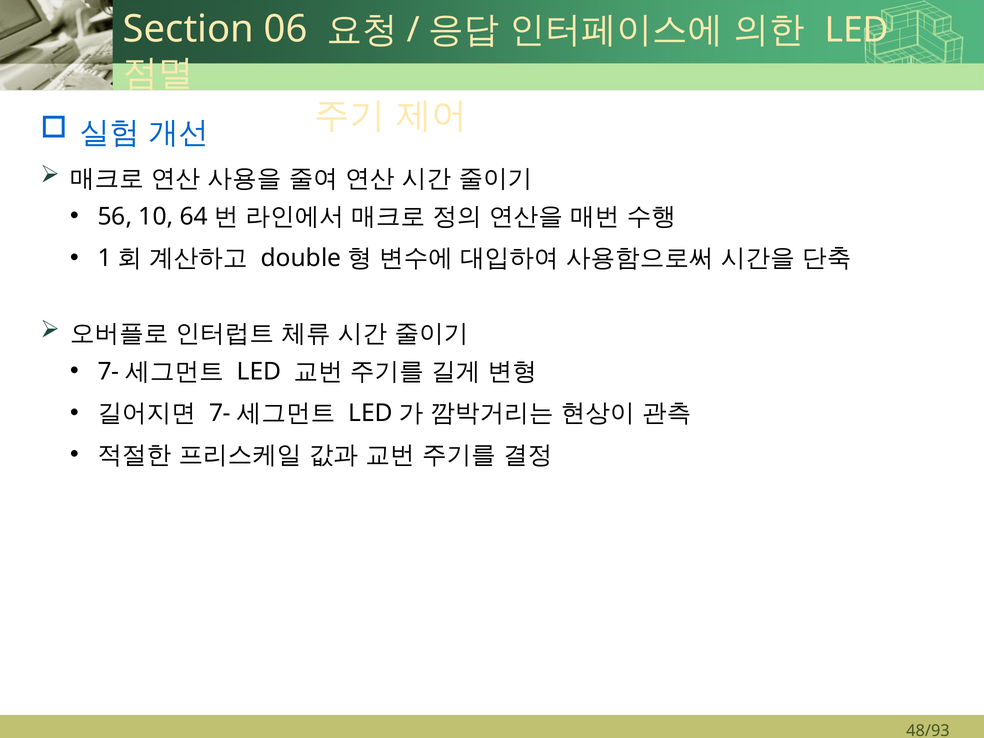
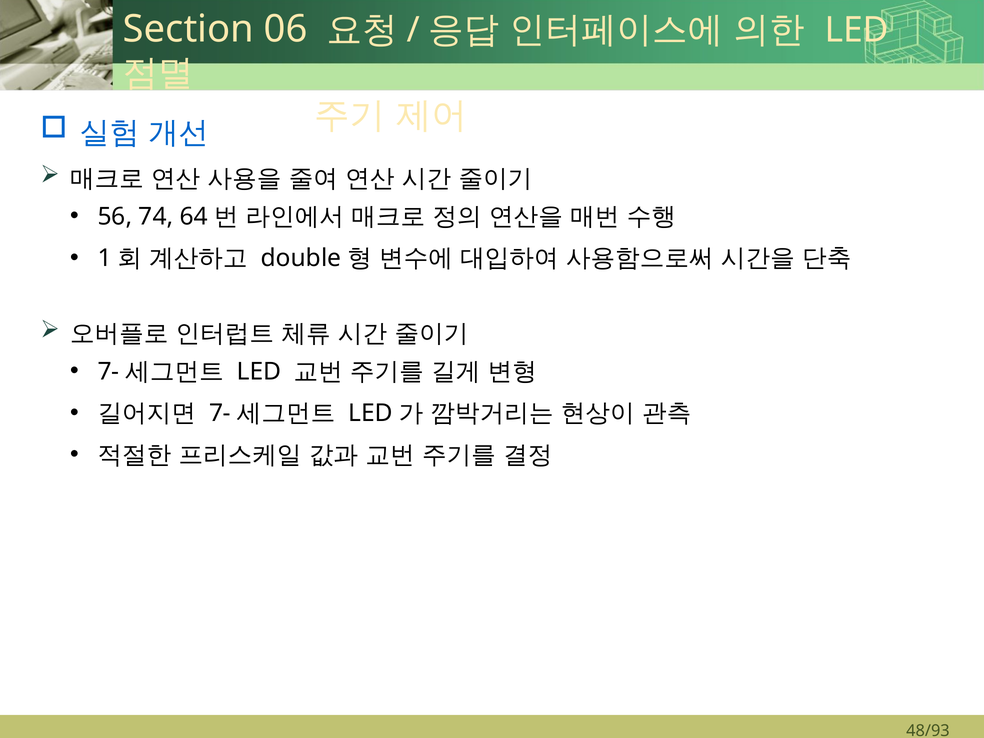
10: 10 -> 74 (156, 216)
